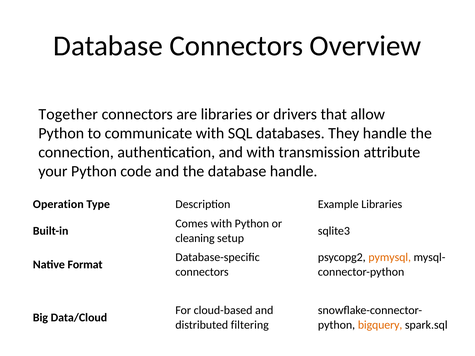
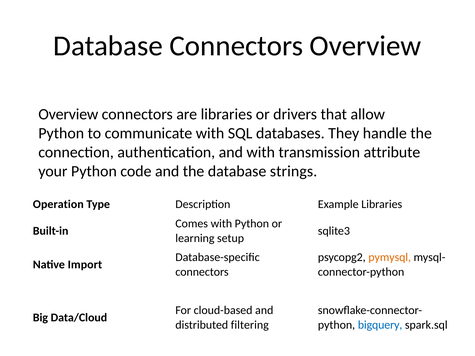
Together: Together -> Overview (68, 114)
database handle: handle -> strings (294, 171)
cleaning: cleaning -> learning (195, 238)
Format: Format -> Import (85, 265)
bigquery colour: orange -> blue (380, 325)
